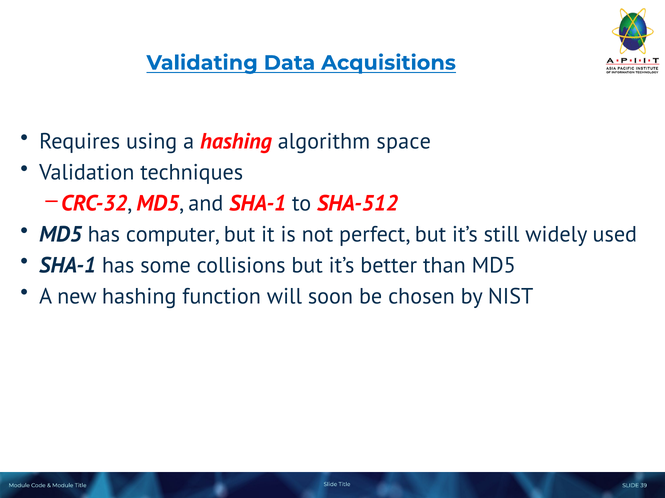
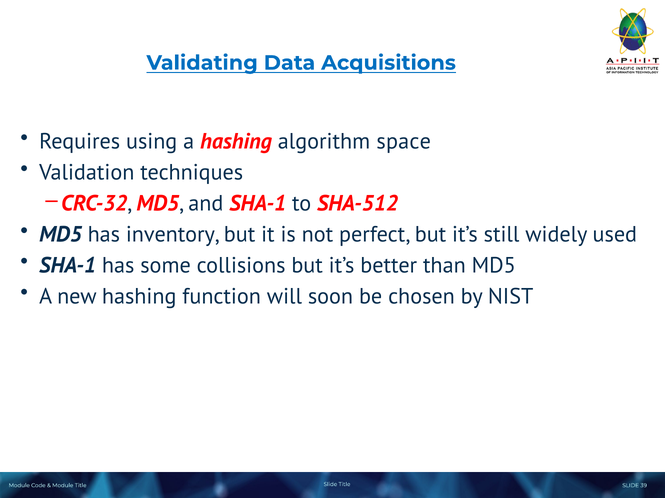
computer: computer -> inventory (173, 235)
